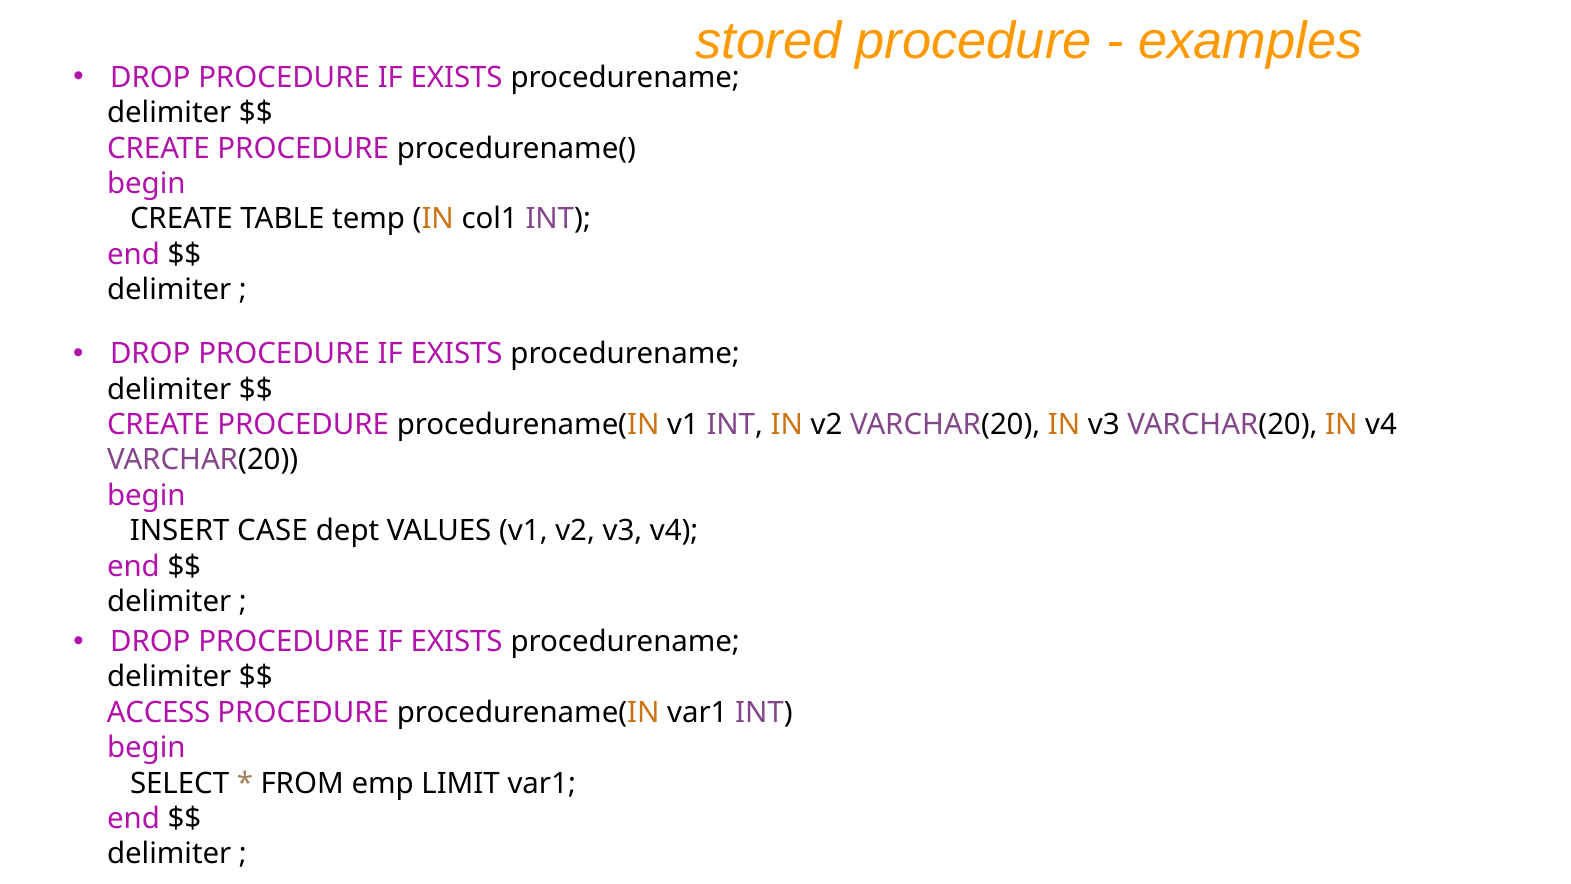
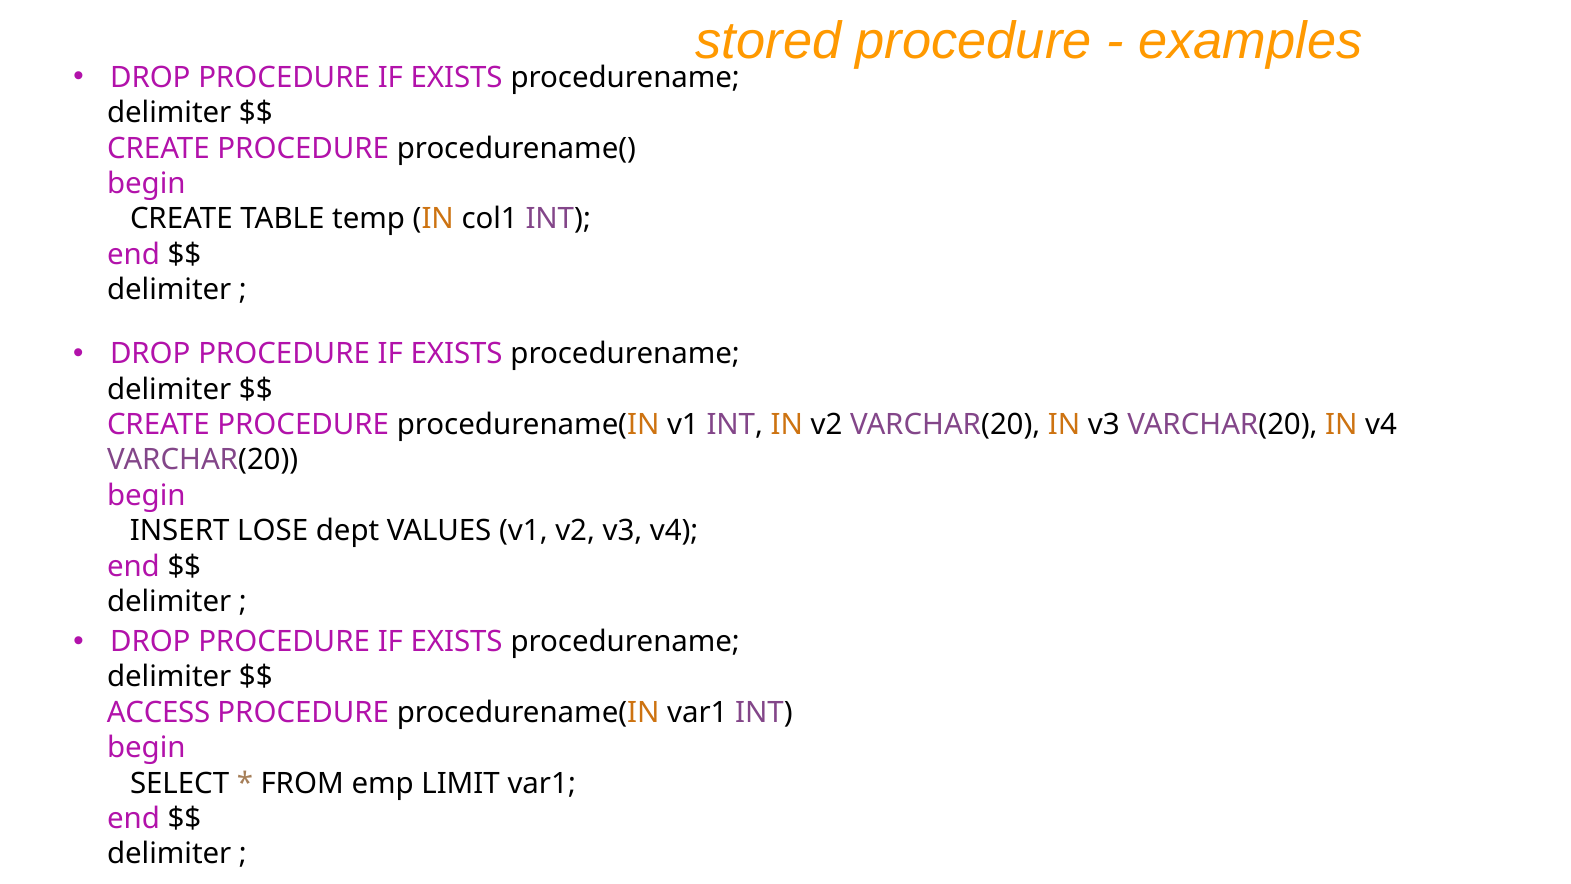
CASE: CASE -> LOSE (273, 531)
